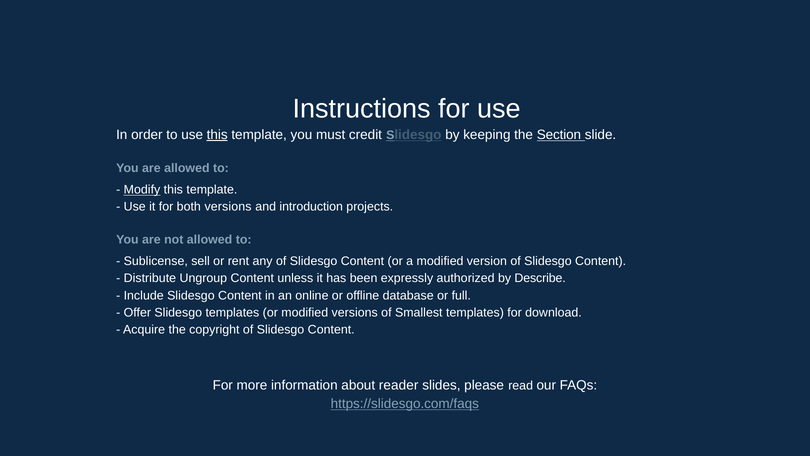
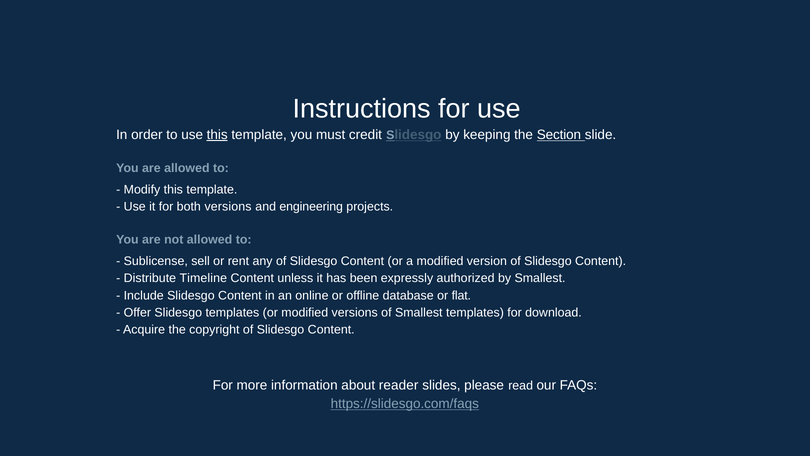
Modify underline: present -> none (142, 190)
introduction: introduction -> engineering (311, 207)
Ungroup: Ungroup -> Timeline (203, 278)
by Describe: Describe -> Smallest (540, 278)
full: full -> flat (461, 295)
